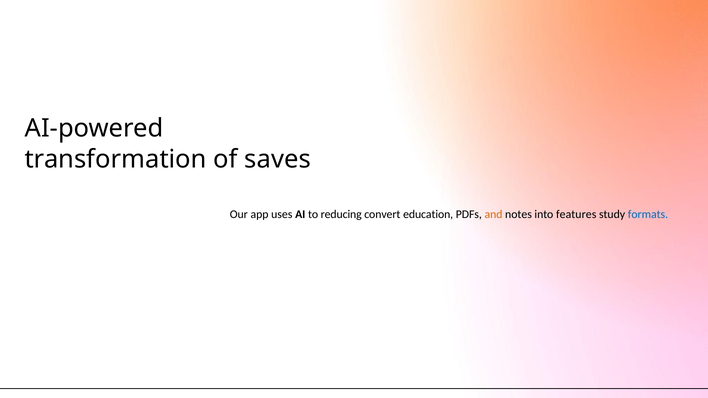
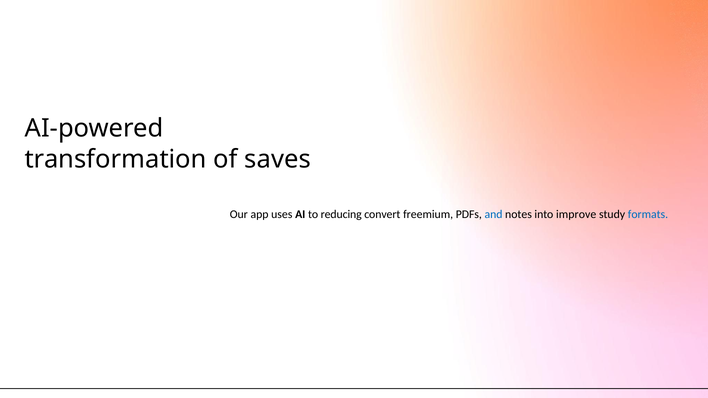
education: education -> freemium (428, 215)
and colour: orange -> blue (494, 215)
features: features -> improve (576, 215)
